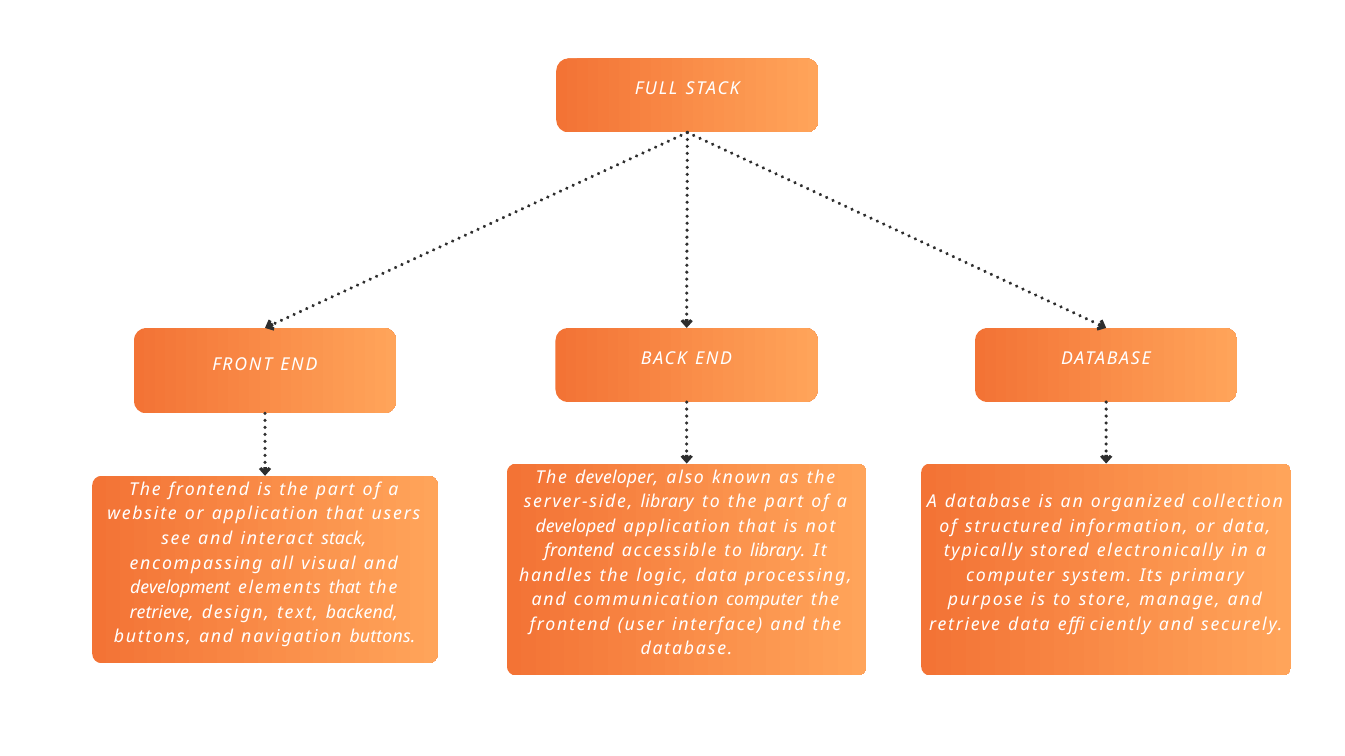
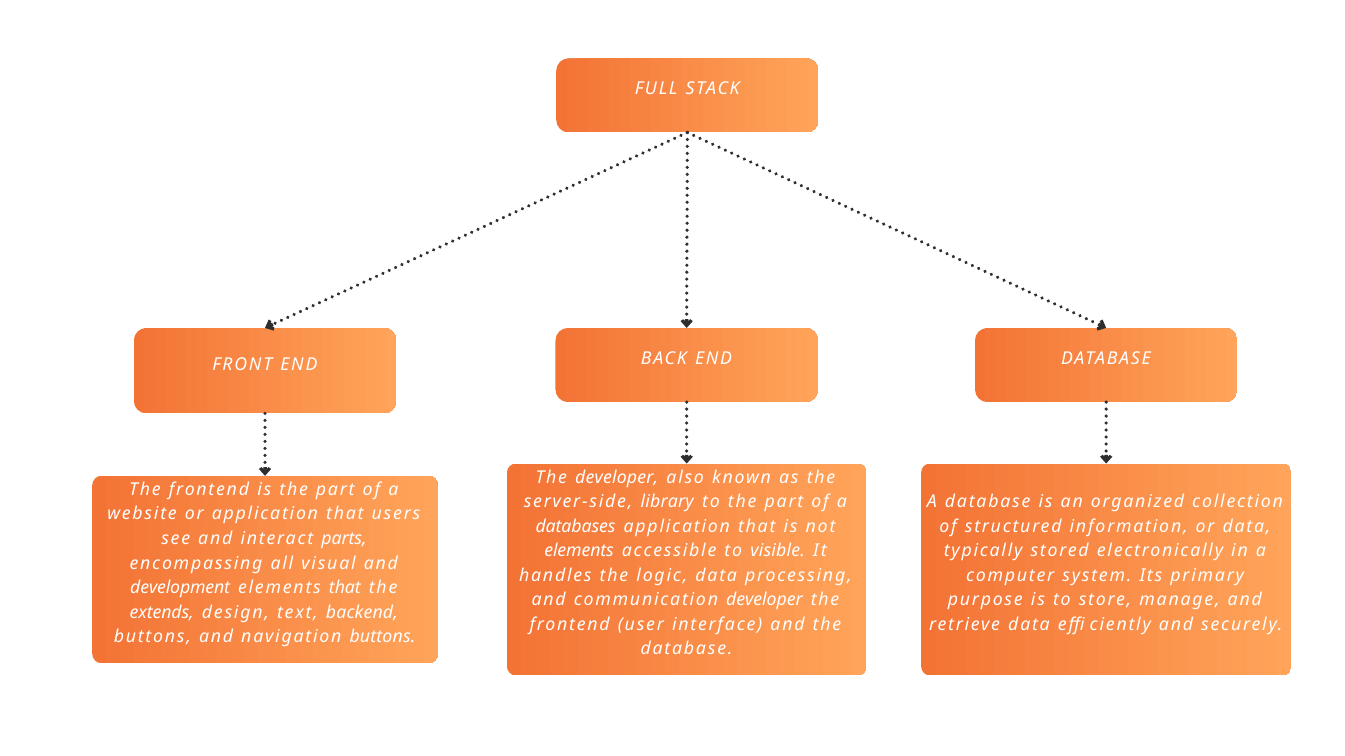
developed: developed -> databases (576, 527)
interact stack: stack -> parts (344, 539)
frontend: frontend -> elements (579, 551)
to library: library -> visible (778, 551)
communication computer: computer -> developer (764, 600)
retrieve: retrieve -> extends (162, 613)
